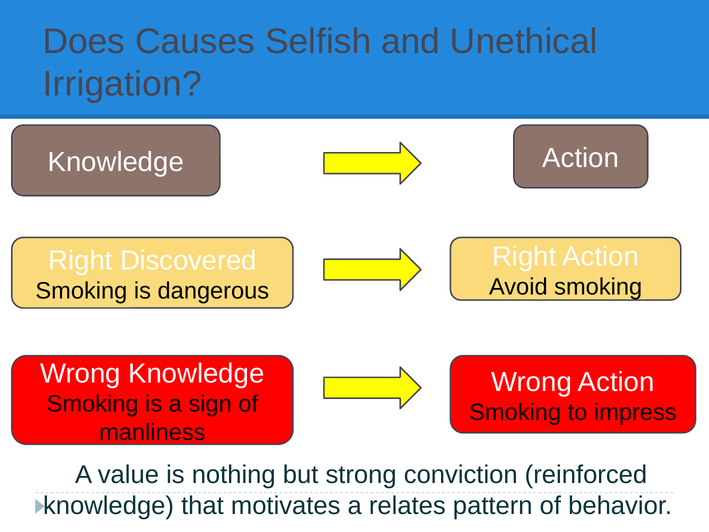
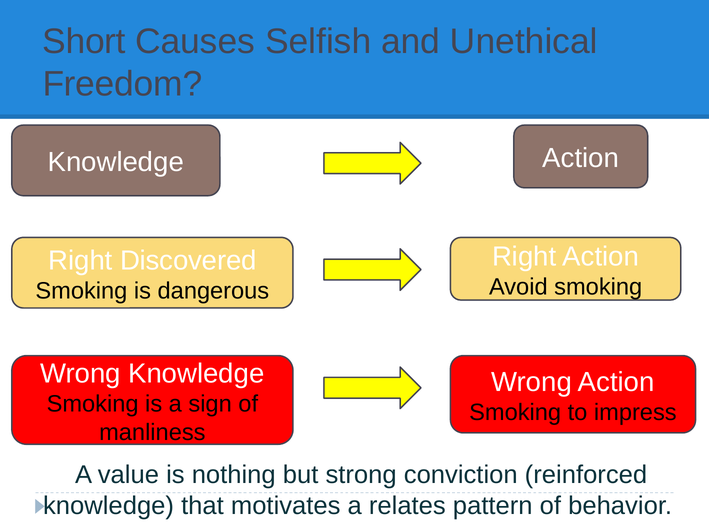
Does: Does -> Short (84, 41)
Irrigation: Irrigation -> Freedom (122, 84)
